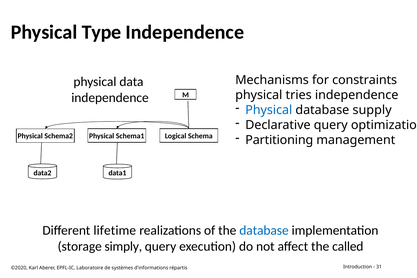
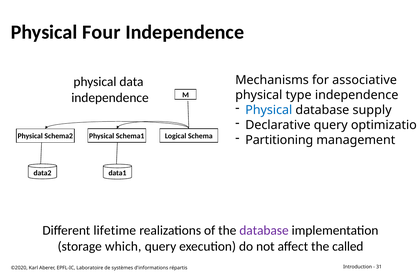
Type: Type -> Four (101, 32)
constraints: constraints -> associative (365, 80)
tries: tries -> type (299, 95)
database colour: blue -> purple (264, 230)
simply: simply -> which (123, 246)
